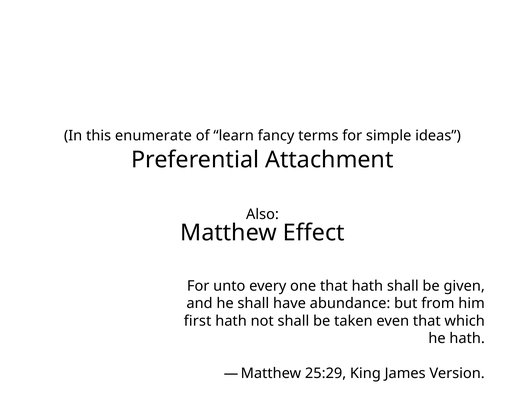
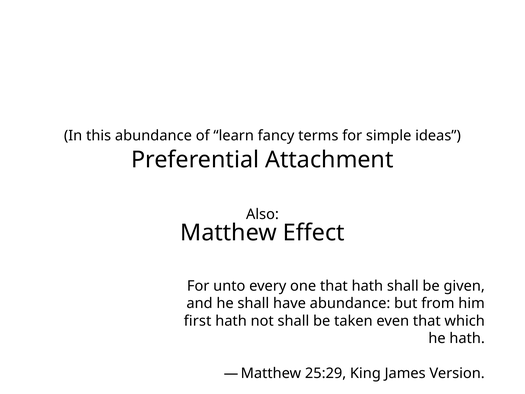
this enumerate: enumerate -> abundance (153, 136)
